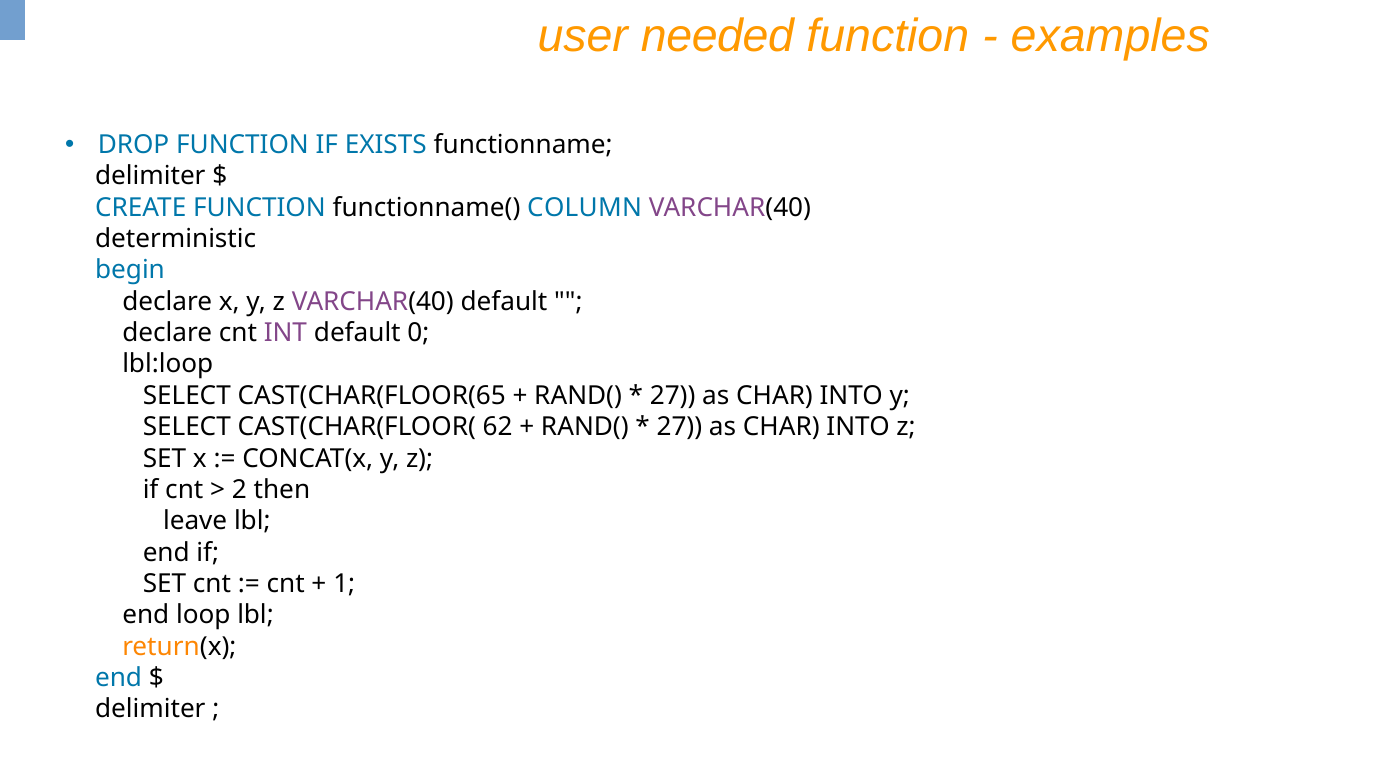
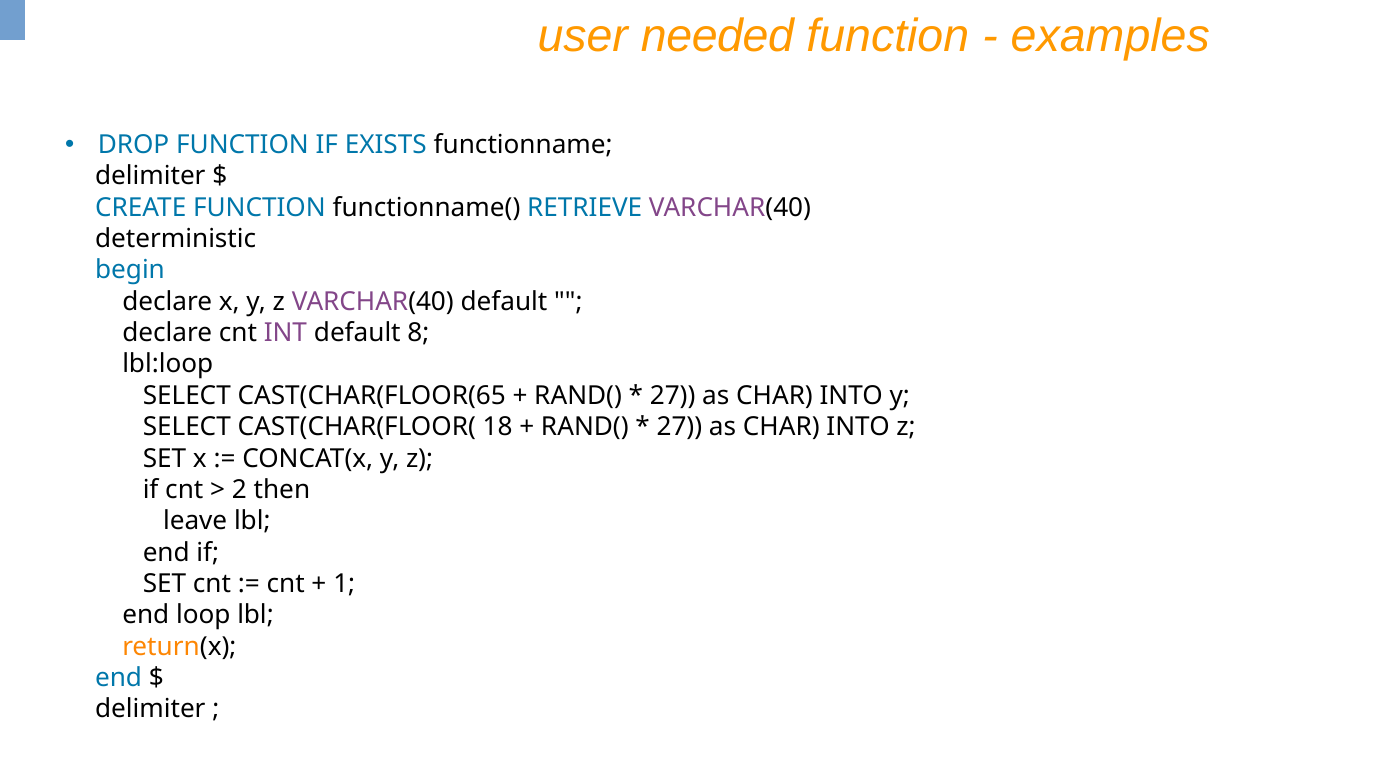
COLUMN: COLUMN -> RETRIEVE (585, 208)
0: 0 -> 8 (418, 333)
62: 62 -> 18 (498, 427)
